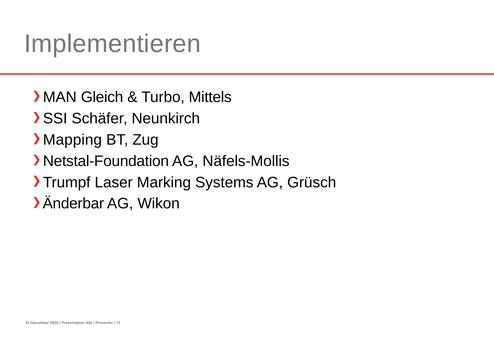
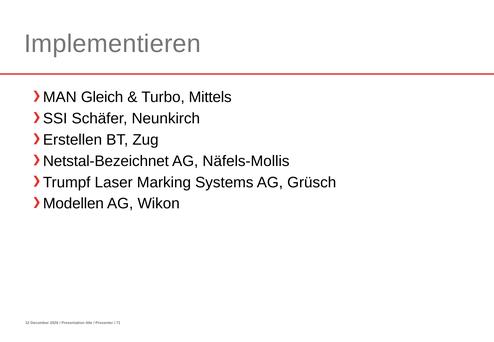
Mapping: Mapping -> Erstellen (73, 140)
Netstal-Foundation: Netstal-Foundation -> Netstal-Bezeichnet (106, 161)
Änderbar: Änderbar -> Modellen (73, 204)
